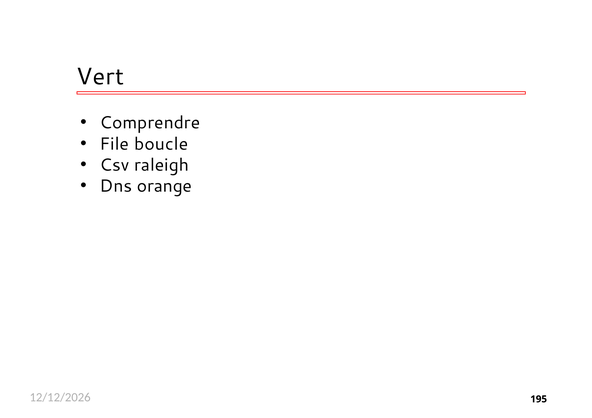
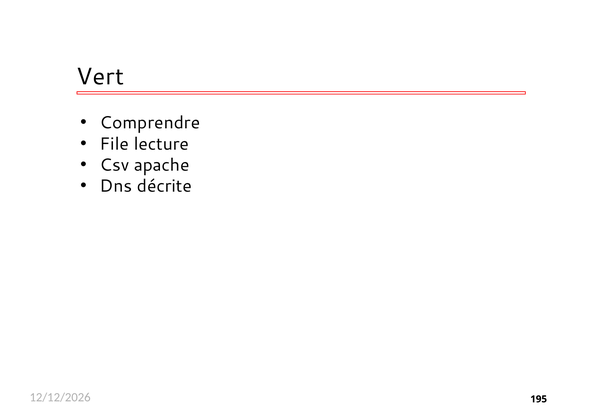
boucle: boucle -> lecture (161, 144)
raleigh: raleigh -> apache (162, 165)
orange: orange -> décrite (164, 186)
